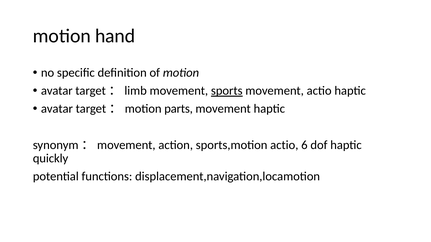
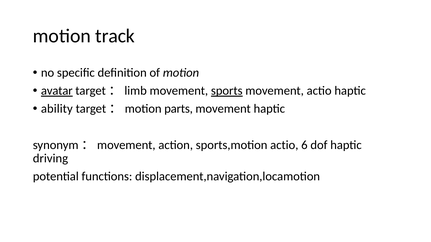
hand: hand -> track (115, 36)
avatar underline: none -> present (57, 91)
avatar: avatar -> ability (57, 109)
quickly: quickly -> driving (50, 159)
